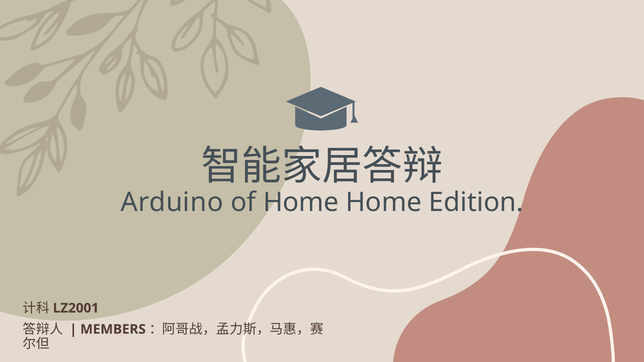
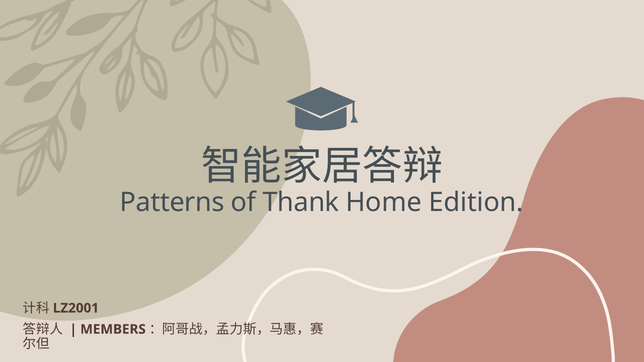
Arduino: Arduino -> Patterns (172, 203)
of Home: Home -> Thank (301, 203)
